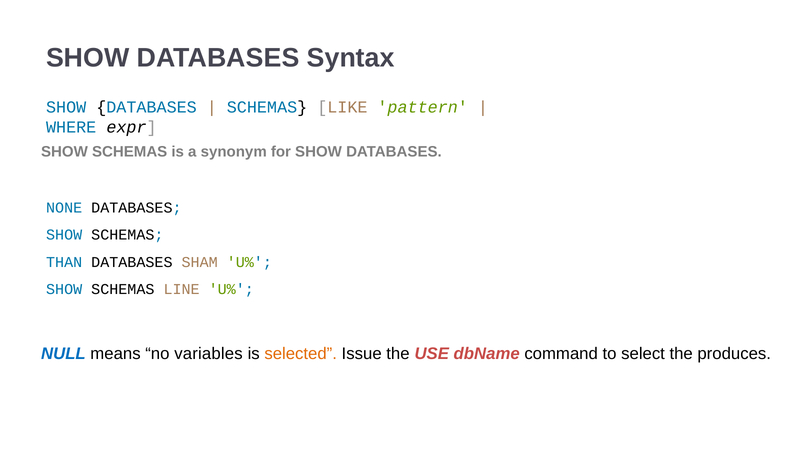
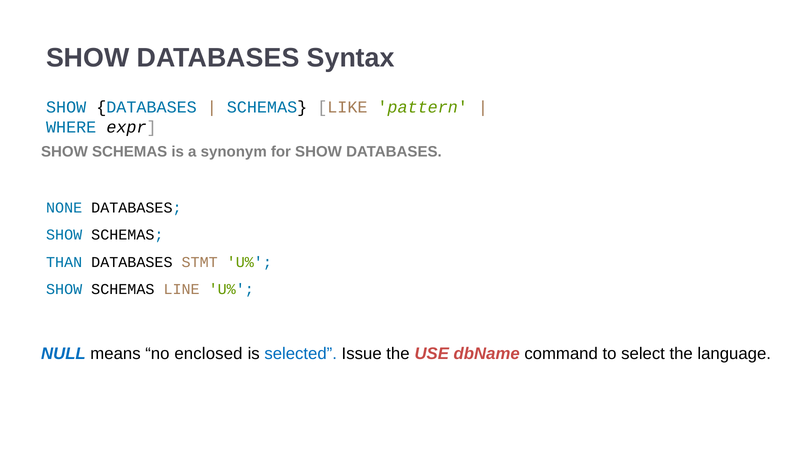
SHAM: SHAM -> STMT (200, 262)
variables: variables -> enclosed (208, 353)
selected colour: orange -> blue (301, 353)
produces: produces -> language (734, 353)
